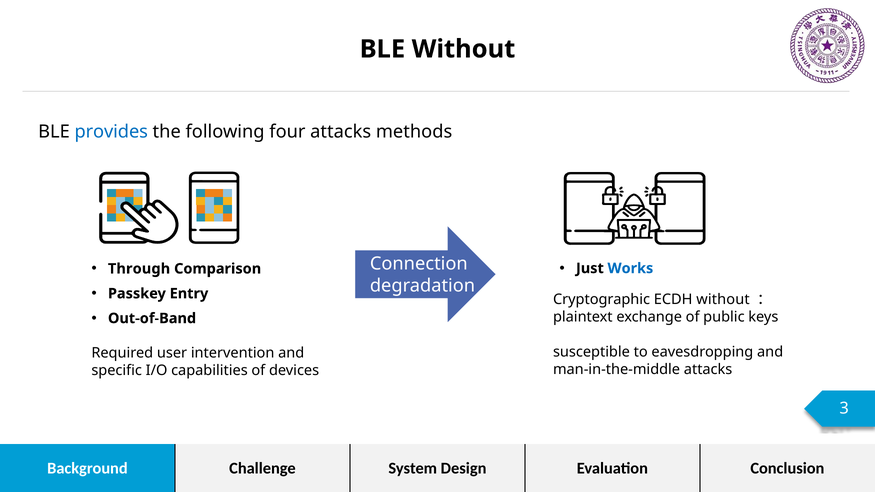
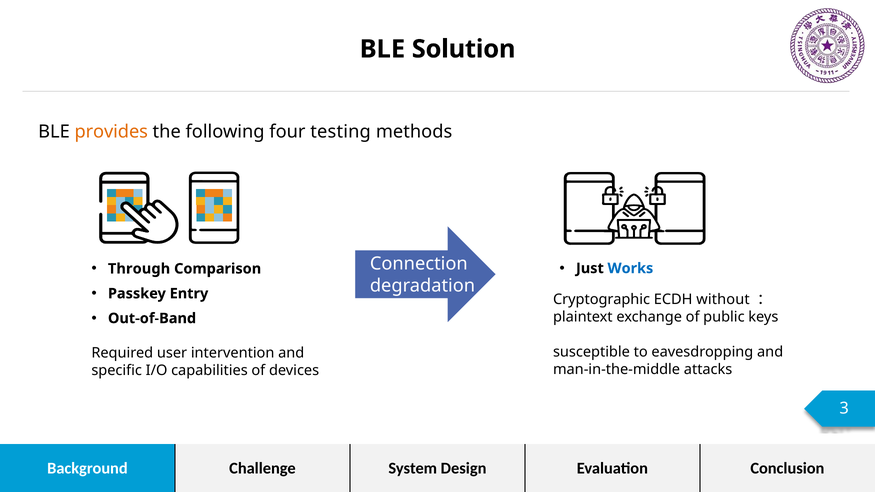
BLE Without: Without -> Solution (464, 49)
provides colour: blue -> orange (111, 132)
four attacks: attacks -> testing (341, 132)
